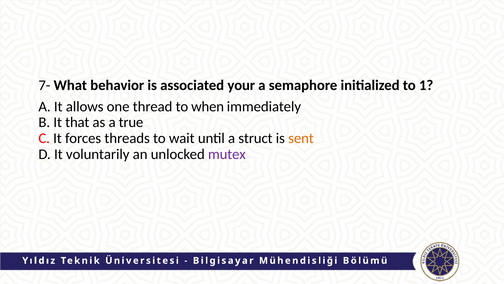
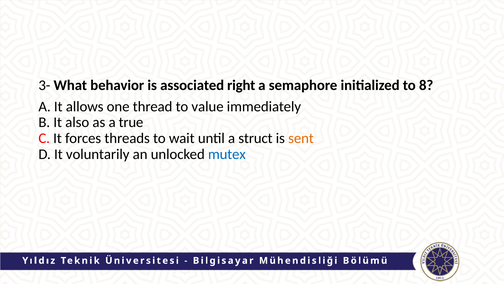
7-: 7- -> 3- (44, 85)
your: your -> right (241, 85)
1: 1 -> 8 (426, 85)
when: when -> value (208, 106)
that: that -> also (77, 122)
mutex colour: purple -> blue (227, 154)
